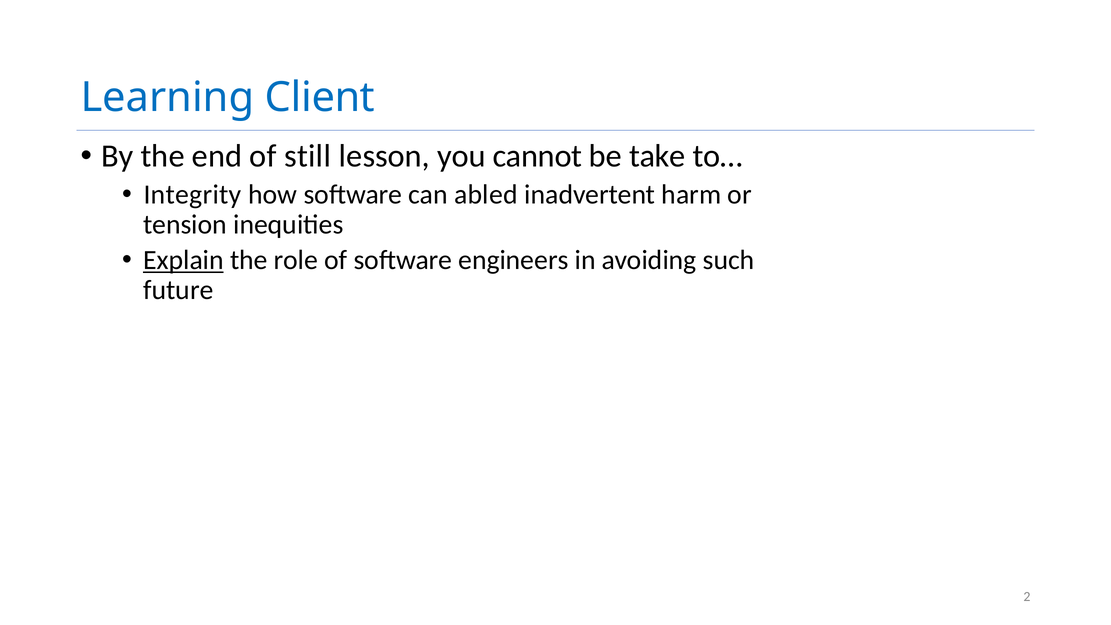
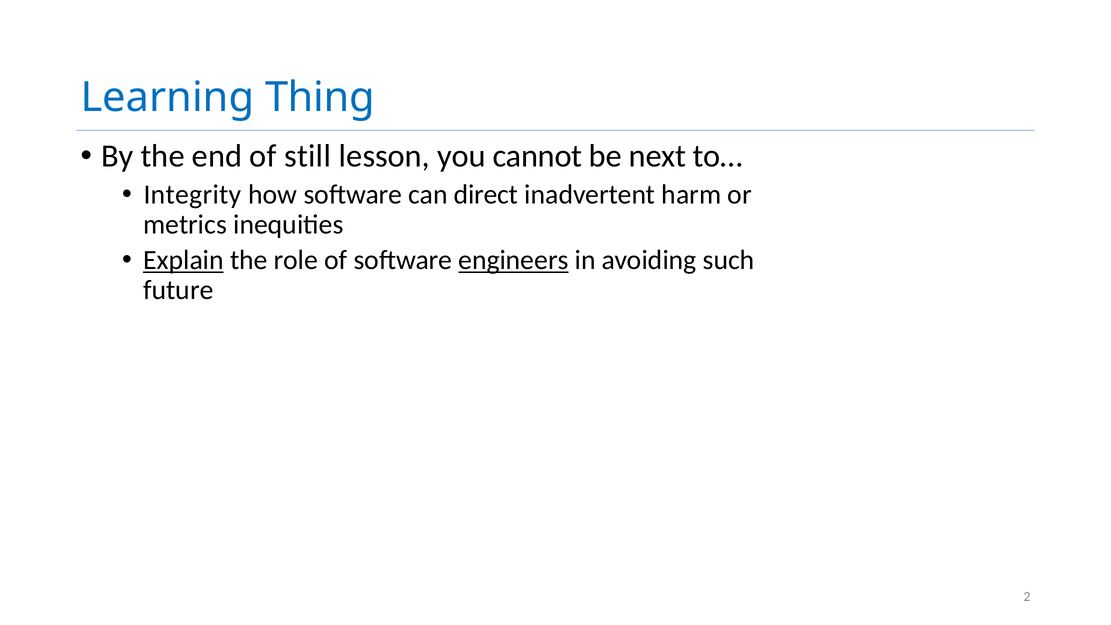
Client: Client -> Thing (320, 98)
take: take -> next (657, 156)
abled: abled -> direct (486, 194)
tension: tension -> metrics (185, 224)
engineers underline: none -> present (513, 260)
